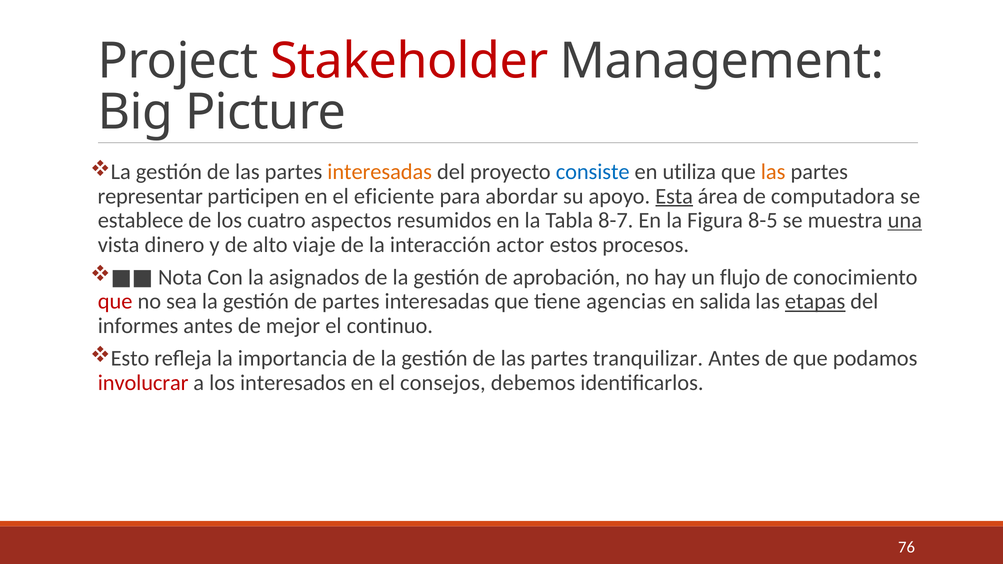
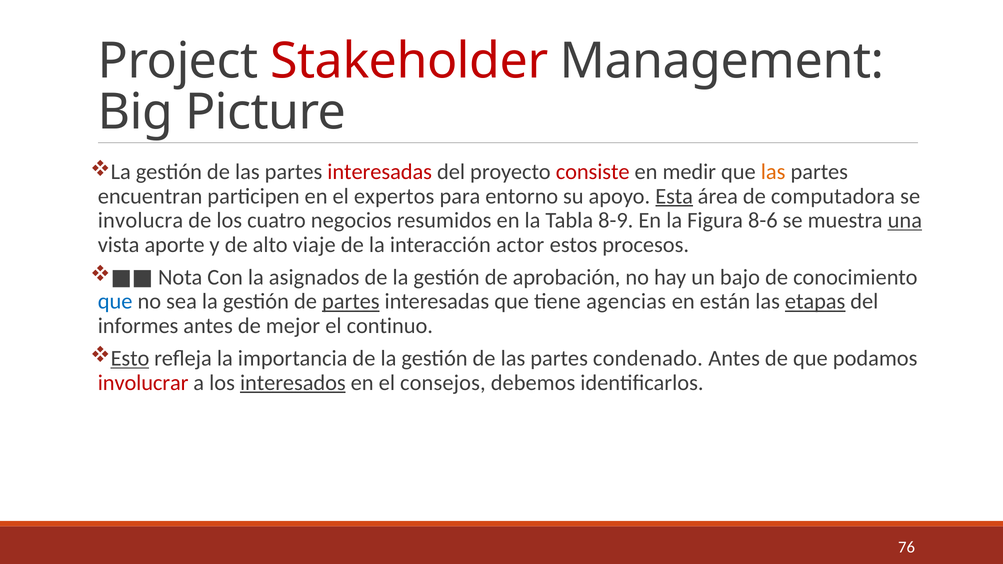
interesadas colour: orange -> red (380, 172)
consiste colour: blue -> red (593, 172)
utiliza: utiliza -> medir (689, 172)
representar: representar -> encuentran (150, 196)
eficiente: eficiente -> expertos (394, 196)
abordar: abordar -> entorno (522, 196)
establece: establece -> involucra (140, 220)
aspectos: aspectos -> negocios (351, 220)
8-7: 8-7 -> 8-9 (616, 220)
8-5: 8-5 -> 8-6 (763, 220)
dinero: dinero -> aporte (175, 245)
flujo: flujo -> bajo (740, 277)
que colour: red -> blue (115, 302)
partes underline: none -> present (351, 302)
salida: salida -> están (725, 302)
Esto underline: none -> present (130, 358)
tranquilizar: tranquilizar -> condenado (648, 358)
interesados underline: none -> present (293, 383)
